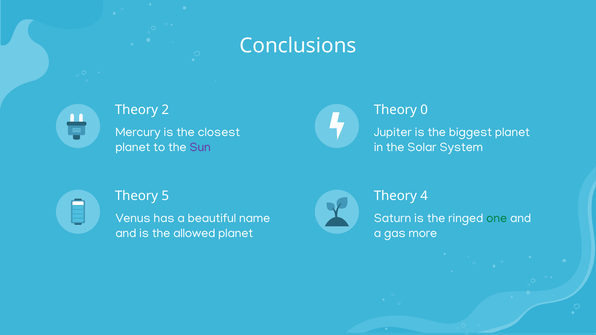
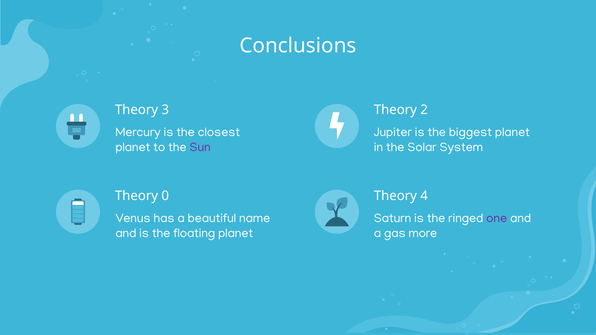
2: 2 -> 3 (165, 110)
0: 0 -> 2 (424, 110)
5: 5 -> 0 (165, 196)
one colour: green -> purple (497, 218)
allowed: allowed -> floating (194, 233)
